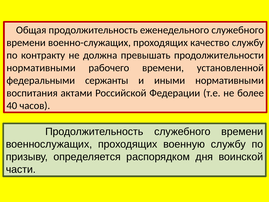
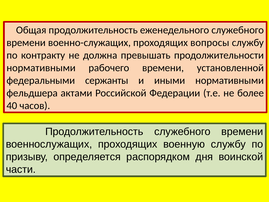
качество: качество -> вопросы (210, 43)
воспитания: воспитания -> фельдшера (32, 93)
